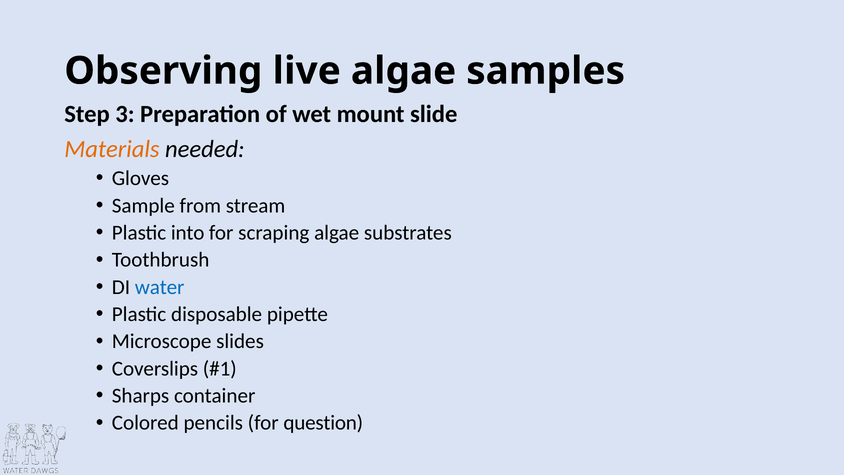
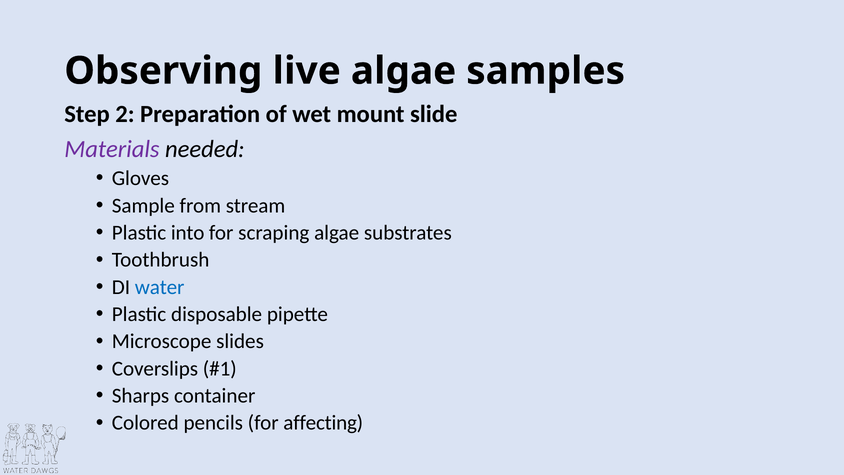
3: 3 -> 2 (125, 114)
Materials colour: orange -> purple (112, 149)
question: question -> affecting (323, 423)
